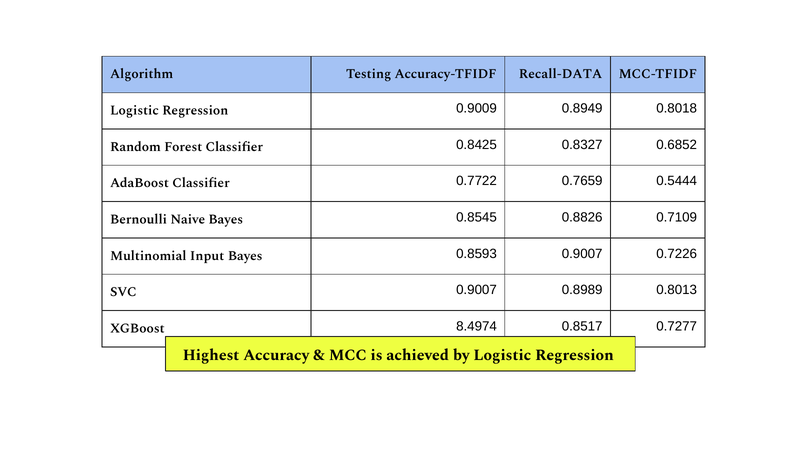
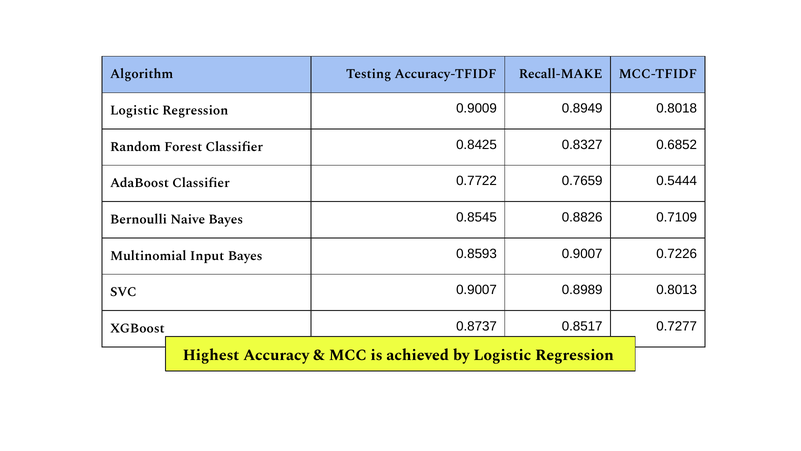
Recall-DATA: Recall-DATA -> Recall-MAKE (561, 74)
8.4974: 8.4974 -> 0.8737 (477, 326)
